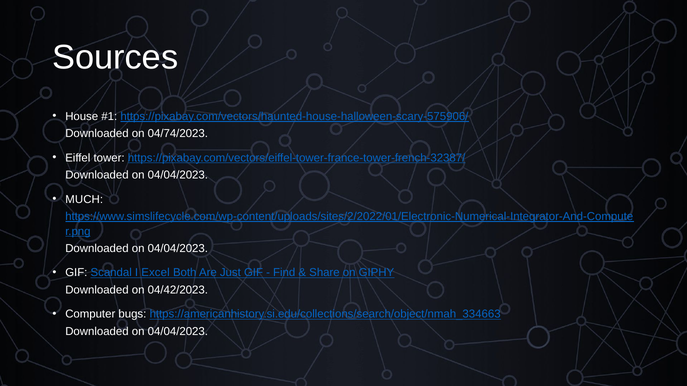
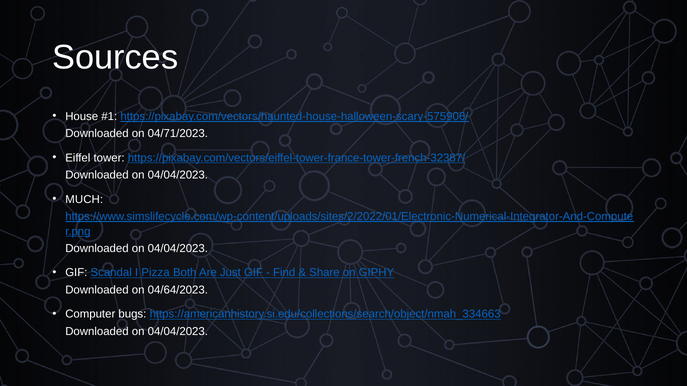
04/74/2023: 04/74/2023 -> 04/71/2023 (178, 134)
Excel: Excel -> Pizza (156, 273)
04/42/2023: 04/42/2023 -> 04/64/2023 (178, 290)
